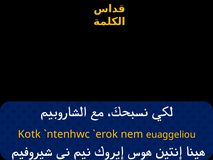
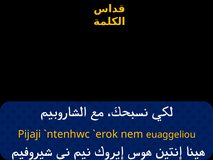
Kotk: Kotk -> Pijaji (29, 134)
